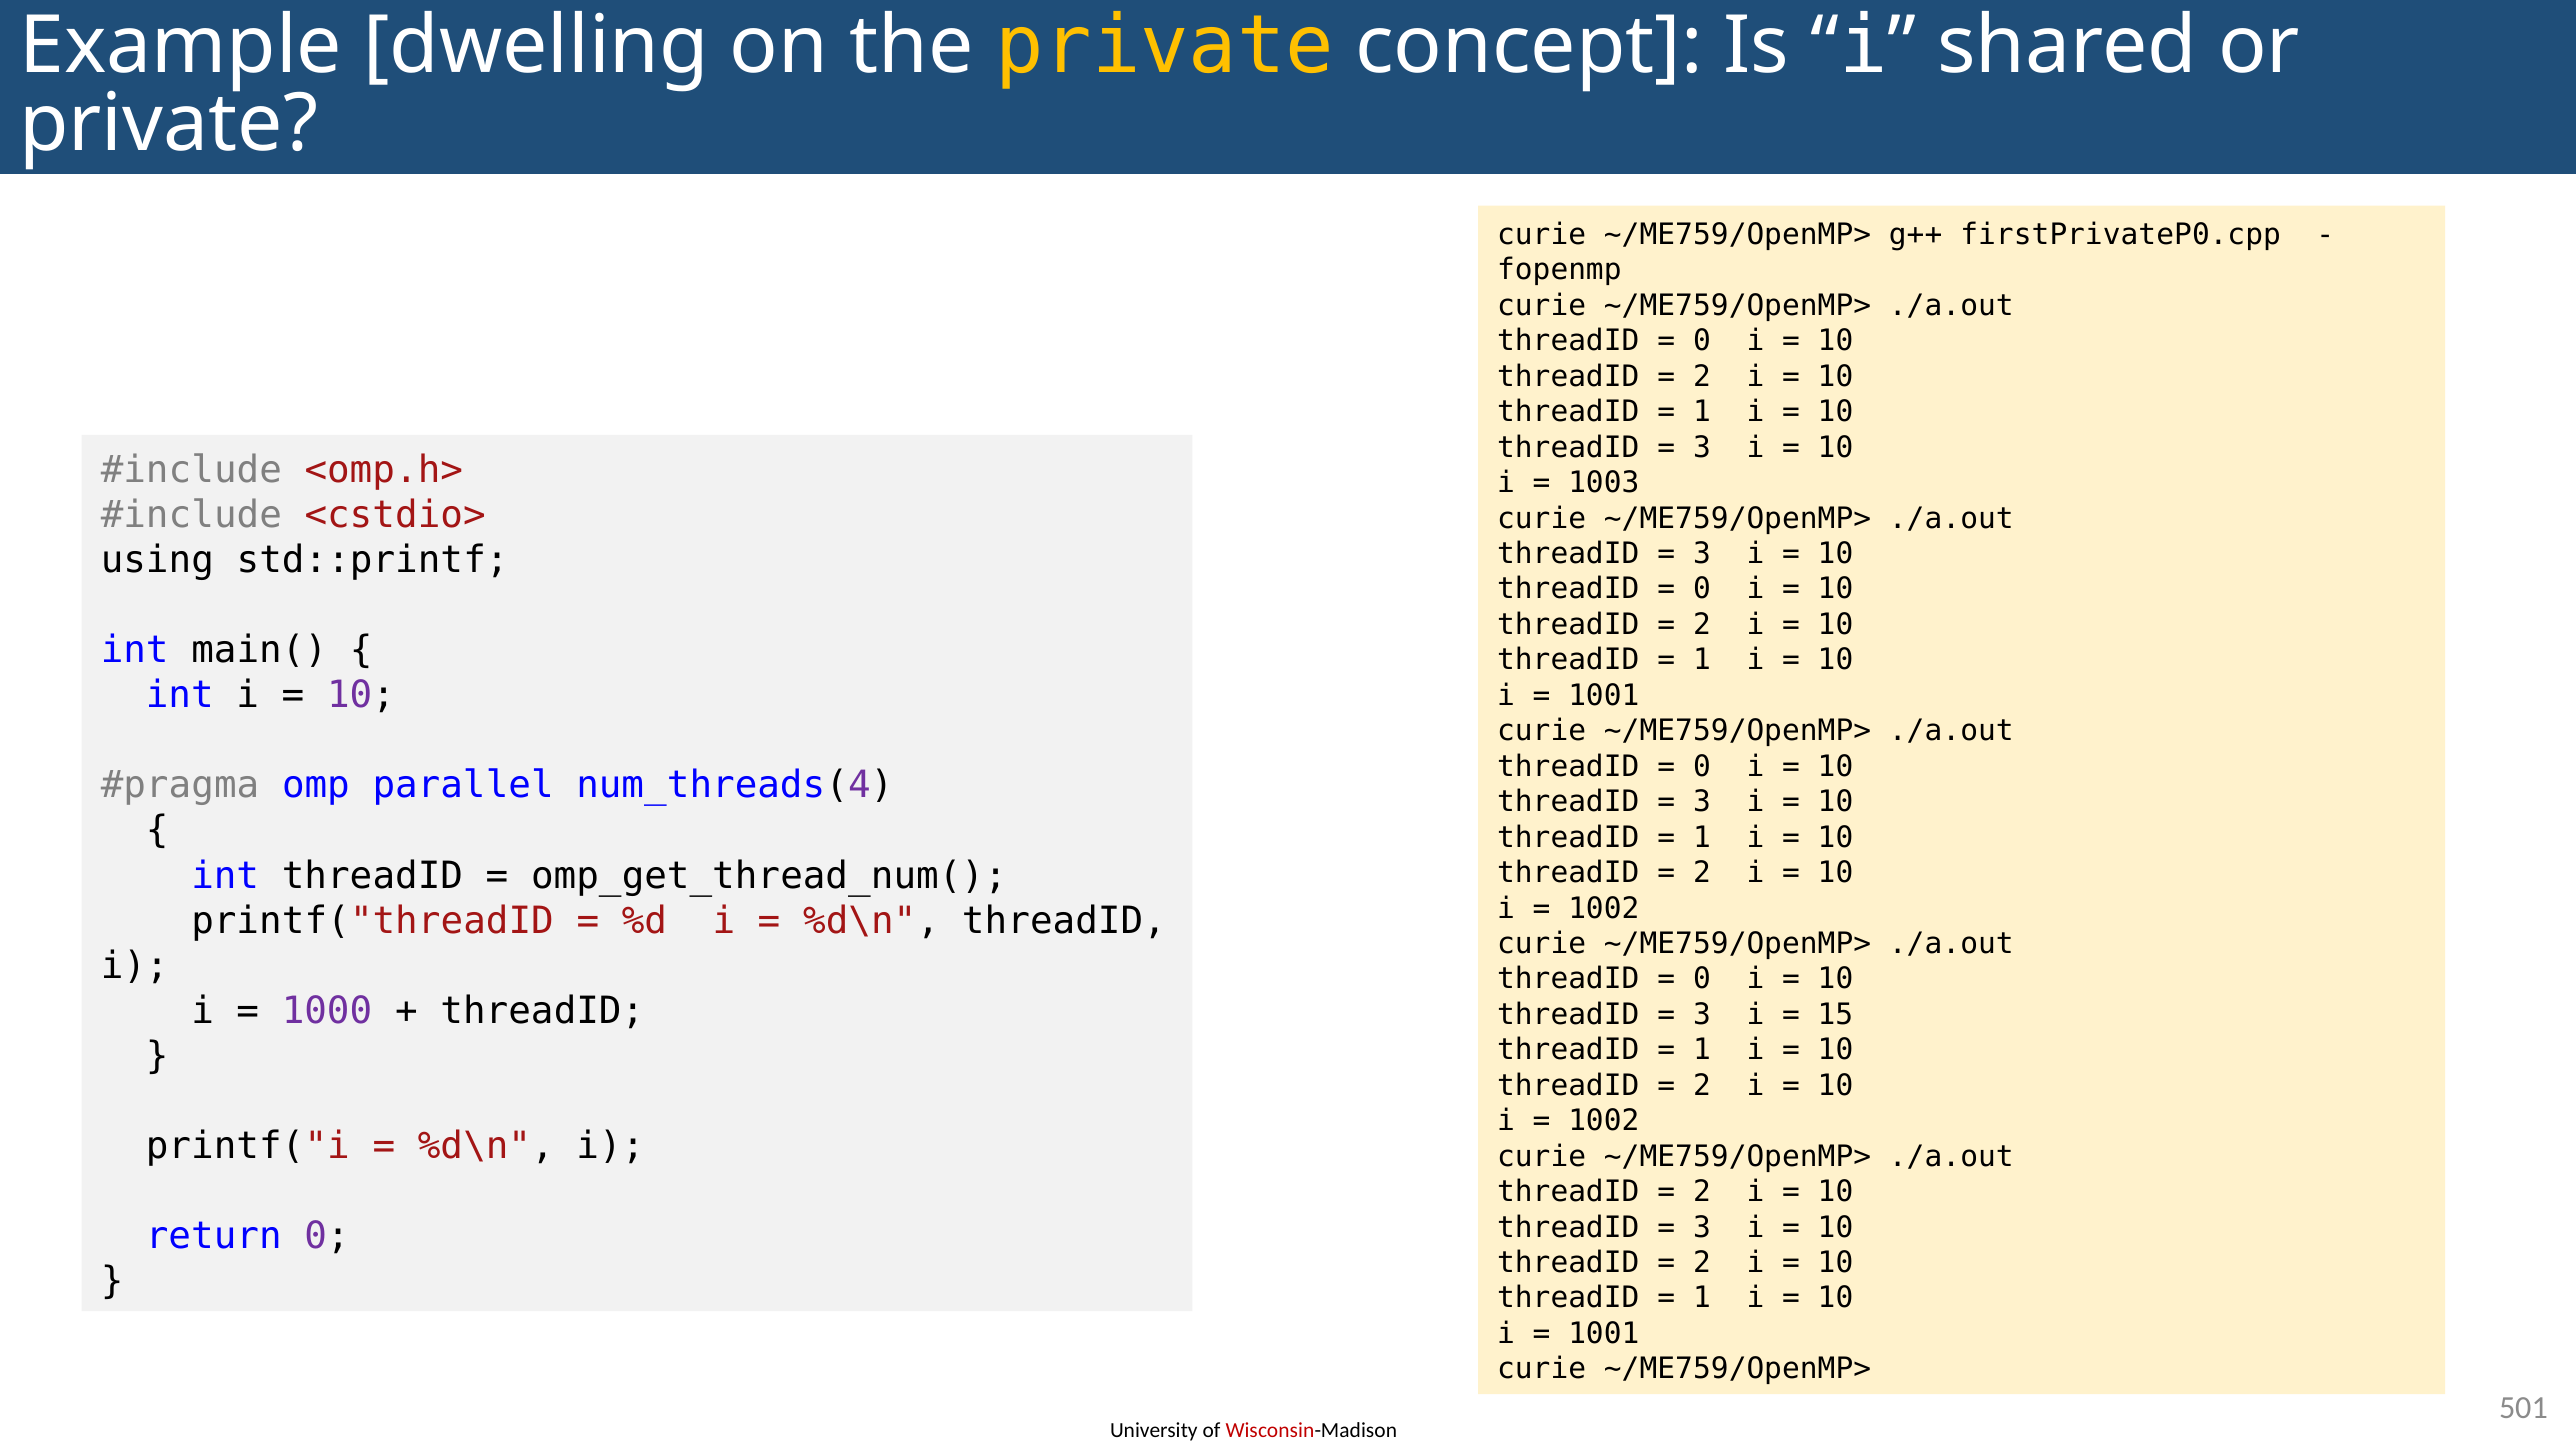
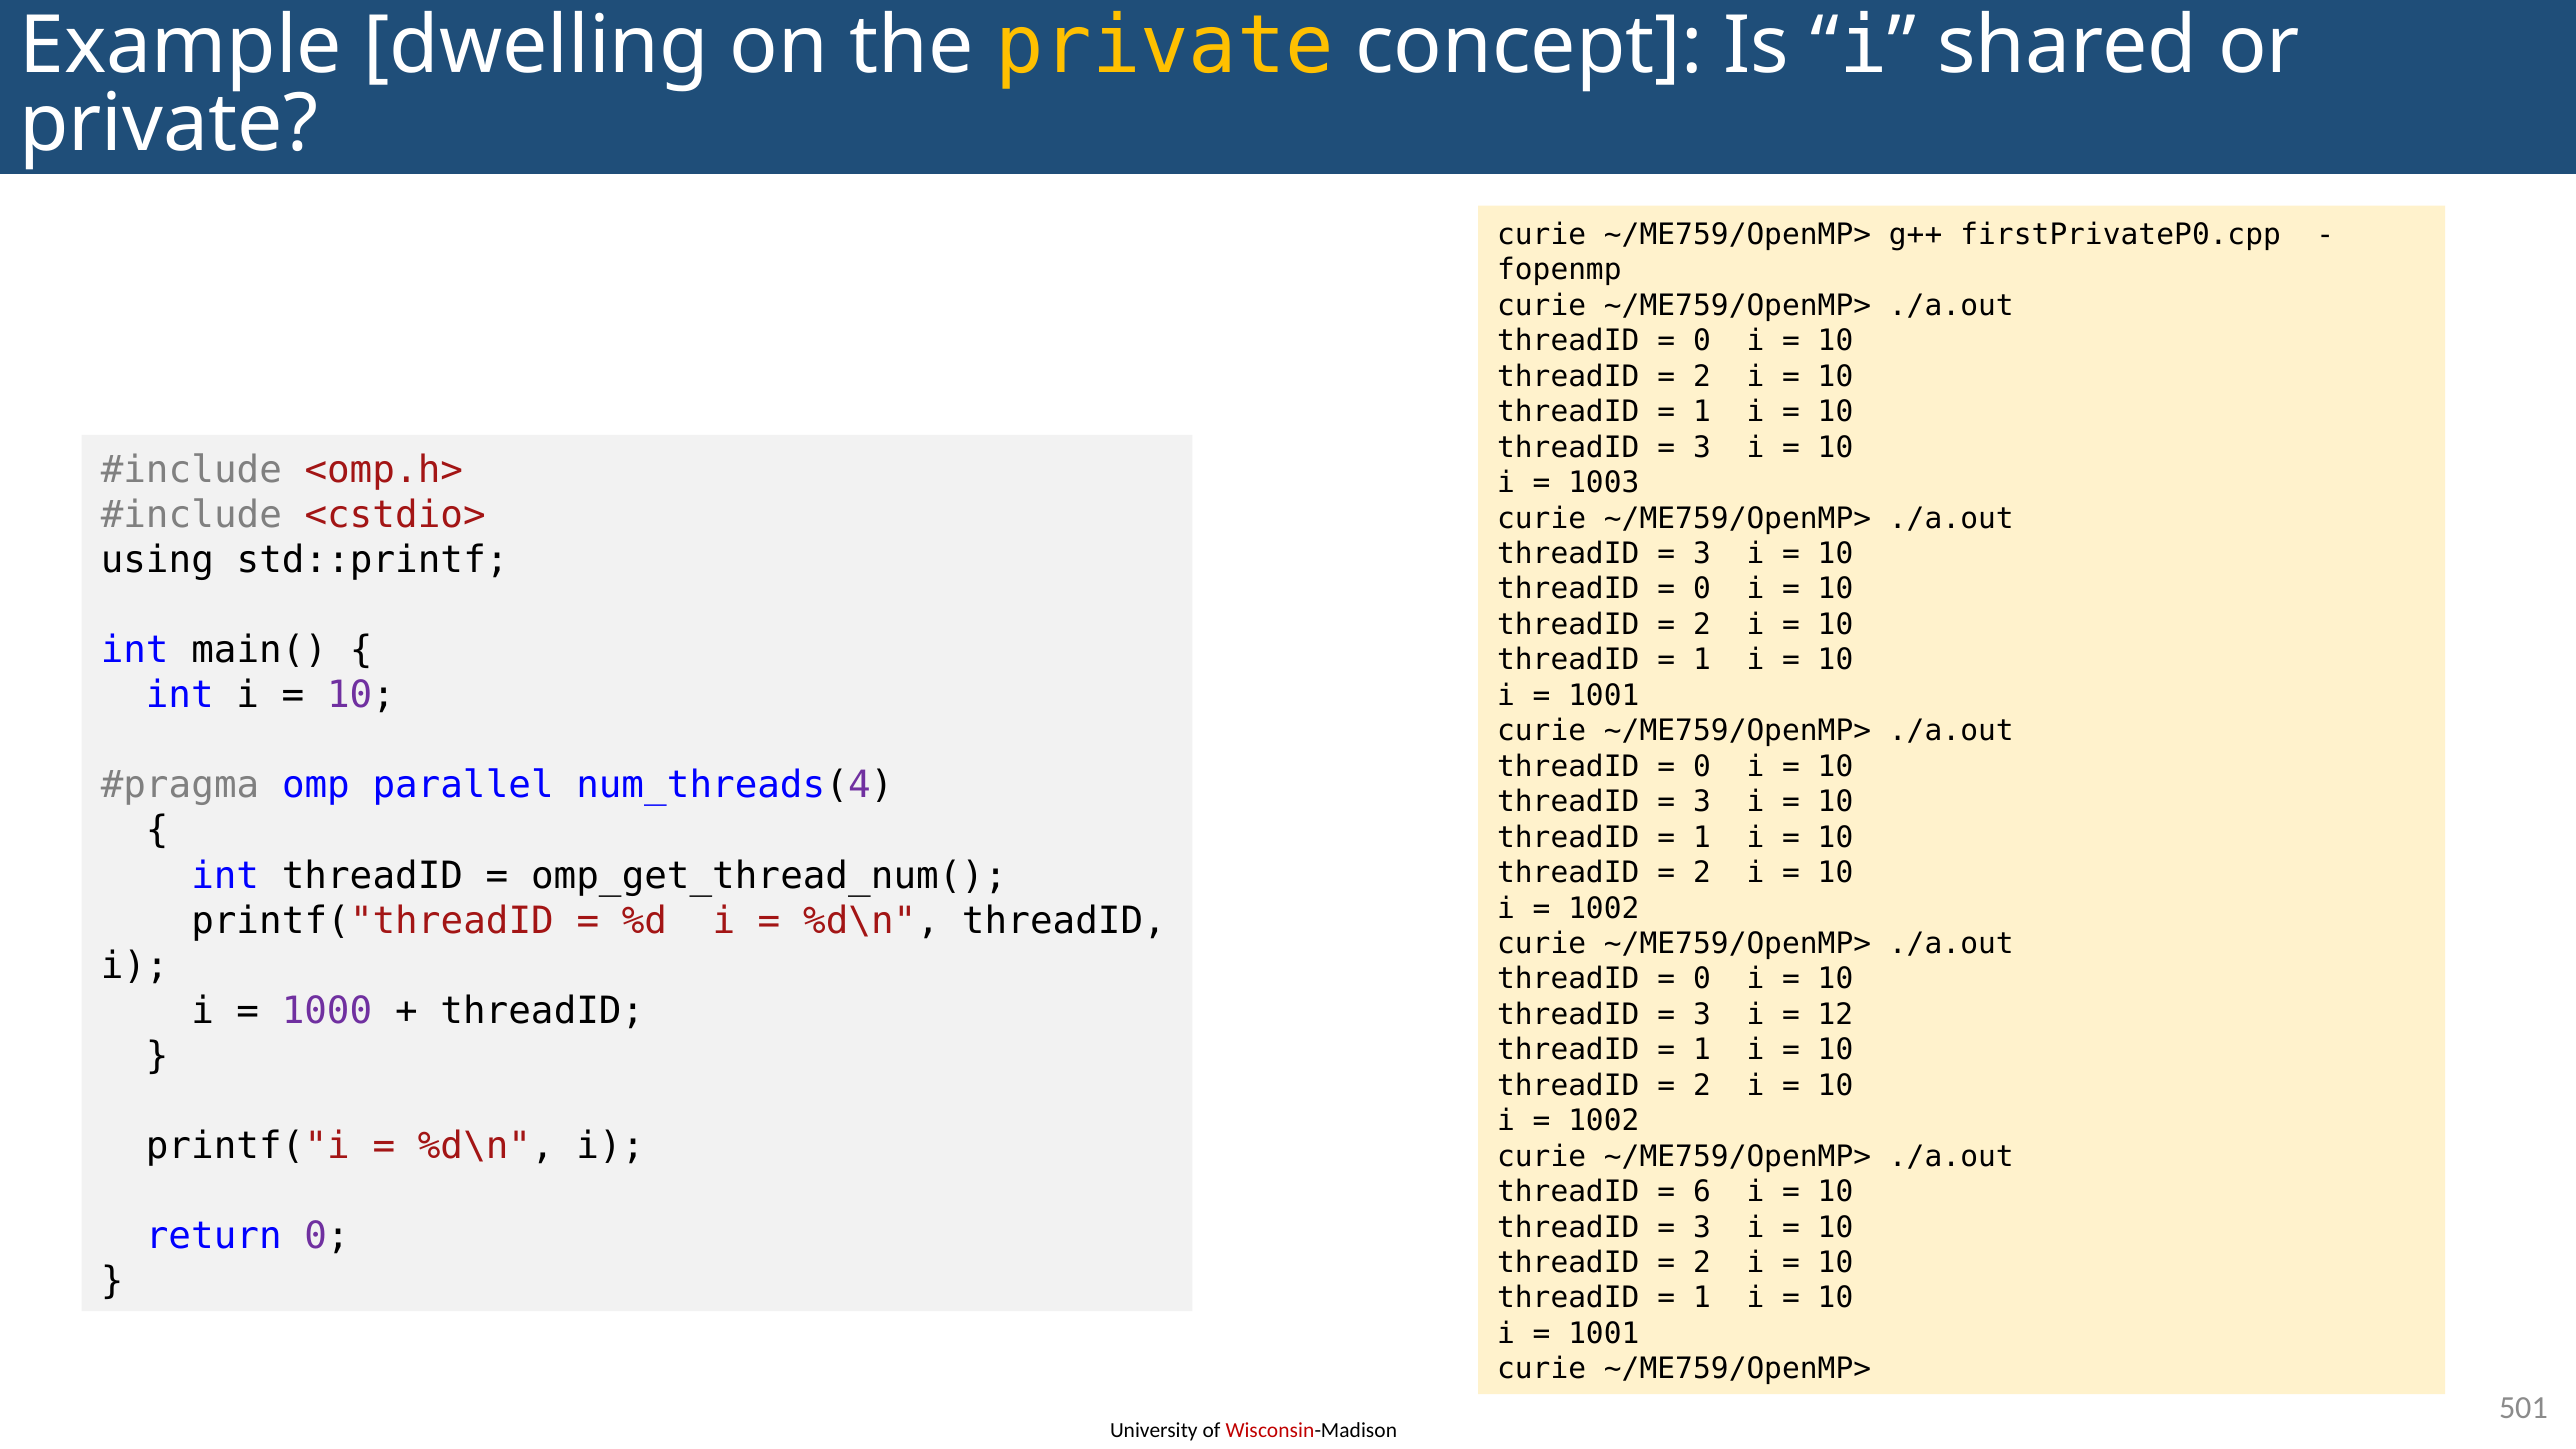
15: 15 -> 12 (1835, 1015)
2: 2 -> 6 (1702, 1192)
